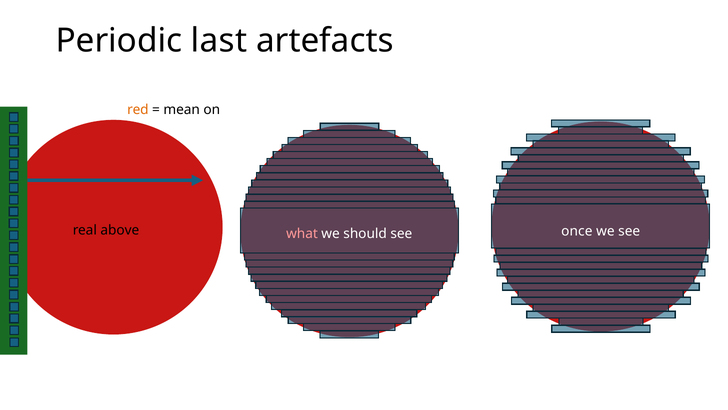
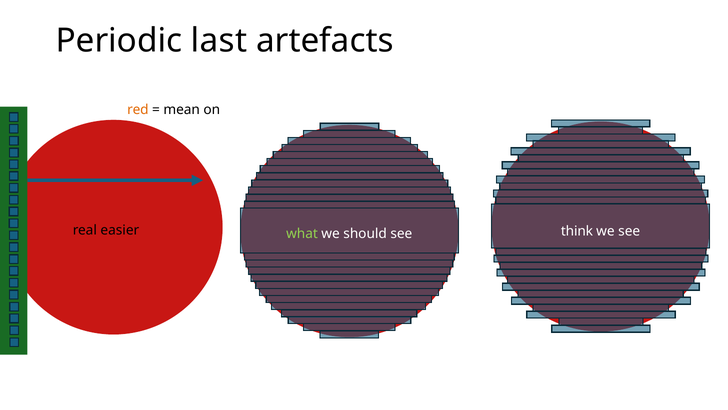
above: above -> easier (120, 230)
once: once -> think (577, 231)
what colour: pink -> light green (302, 234)
